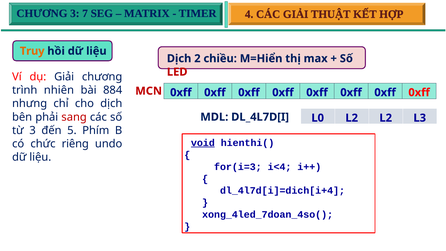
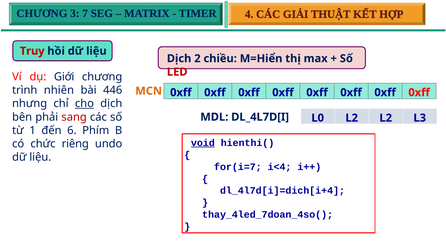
Truy colour: orange -> red (32, 51)
Giải: Giải -> Giới (64, 77)
884: 884 -> 446 (113, 90)
MCN colour: red -> orange (149, 91)
cho underline: none -> present (84, 104)
từ 3: 3 -> 1 (33, 130)
5: 5 -> 6 (72, 130)
for(i=3: for(i=3 -> for(i=7 (238, 167)
xong_4led_7doan_4so(: xong_4led_7doan_4so( -> thay_4led_7doan_4so( (268, 214)
